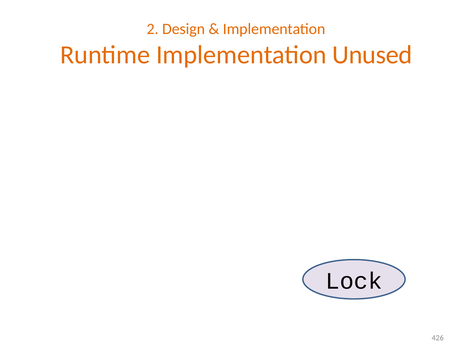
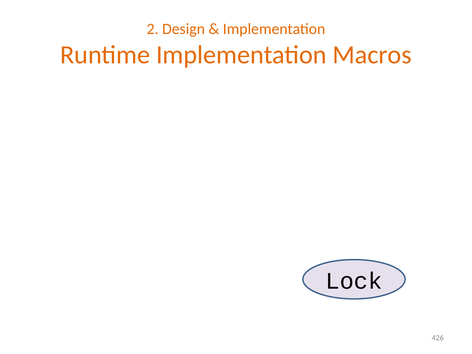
Unused: Unused -> Macros (372, 55)
